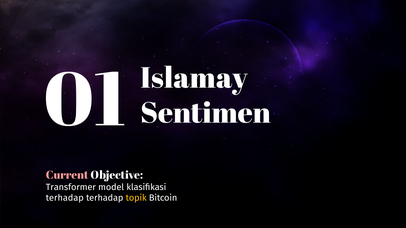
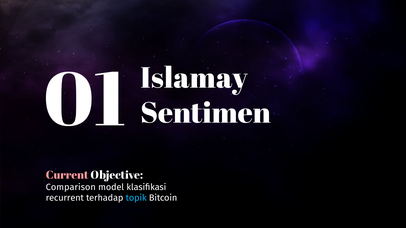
Transformer: Transformer -> Comparison (71, 187)
terhadap: terhadap -> recurrent (65, 198)
topik colour: yellow -> light blue (136, 198)
